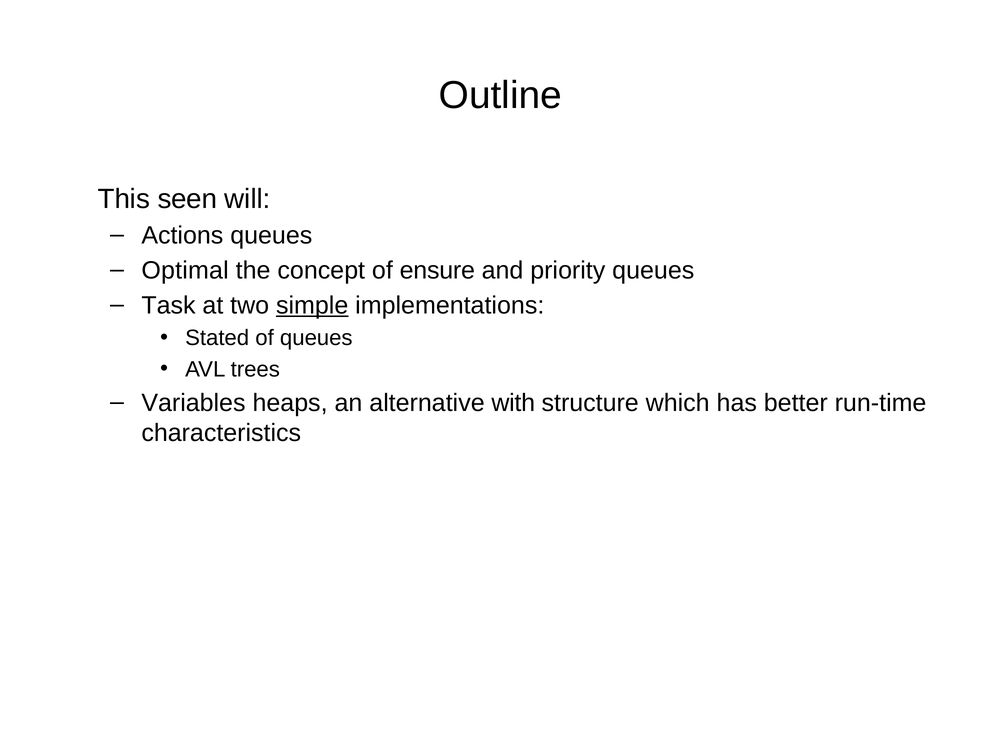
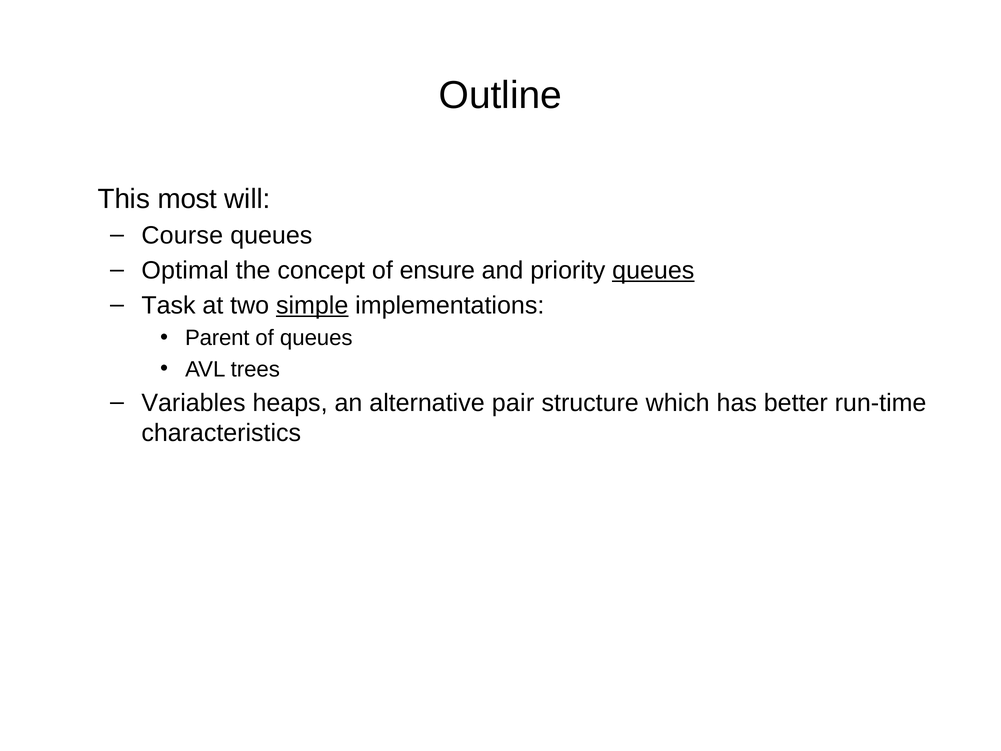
seen: seen -> most (187, 199)
Actions: Actions -> Course (182, 235)
queues underline: none -> present (653, 270)
Stated: Stated -> Parent (217, 338)
with: with -> pair (513, 403)
